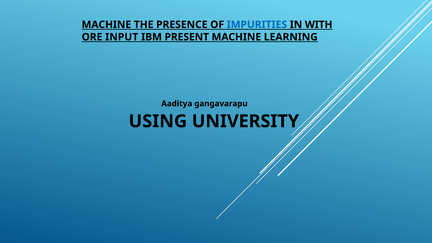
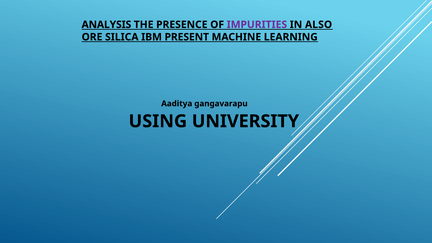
MACHINE: MACHINE -> ANALYSIS (106, 25)
IMPURITIES colour: blue -> purple (257, 25)
WITH: WITH -> ALSO (319, 25)
INPUT: INPUT -> SILICA (122, 37)
